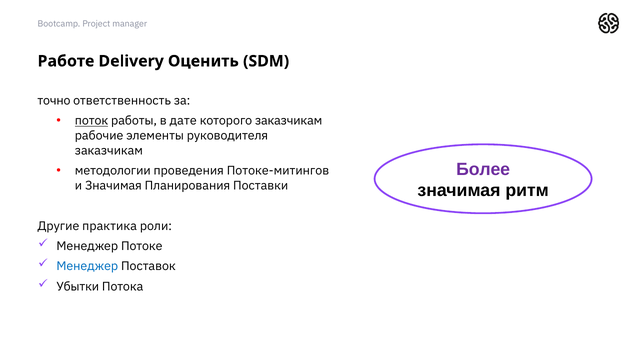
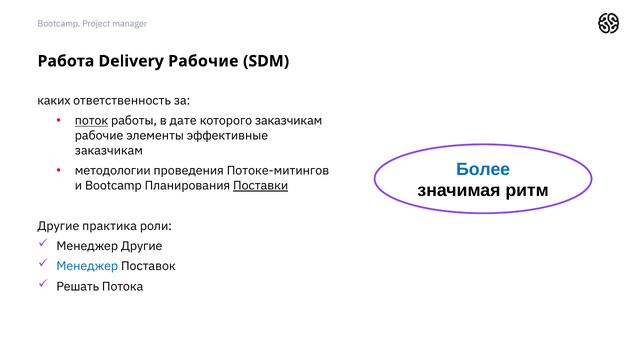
Работе: Работе -> Работа (66, 61)
Delivery Оценить: Оценить -> Рабочие (203, 61)
точно: точно -> каких (54, 101)
руководителя: руководителя -> эффективные (227, 136)
Более colour: purple -> blue (483, 169)
и Значимая: Значимая -> Bootcamp (113, 185)
Поставки underline: none -> present (261, 185)
Менеджер Потоке: Потоке -> Другие (142, 246)
Убытки: Убытки -> Решать (78, 286)
